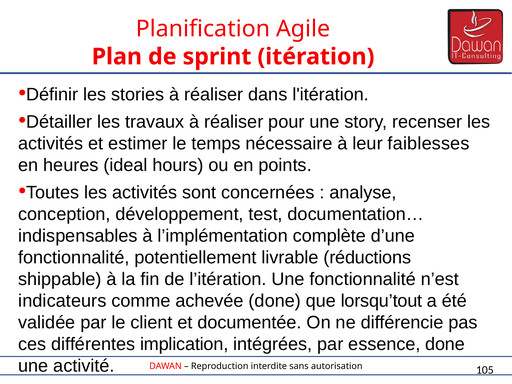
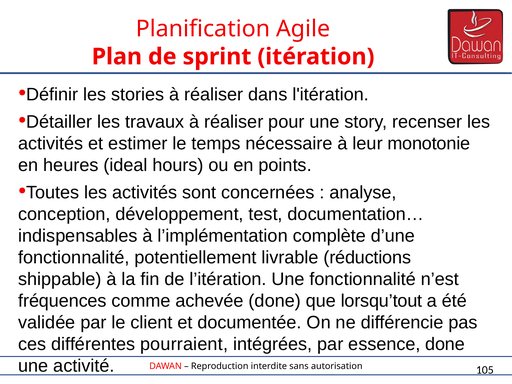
faiblesses: faiblesses -> monotonie (429, 143)
indicateurs: indicateurs -> fréquences (62, 301)
implication: implication -> pourraient (184, 344)
